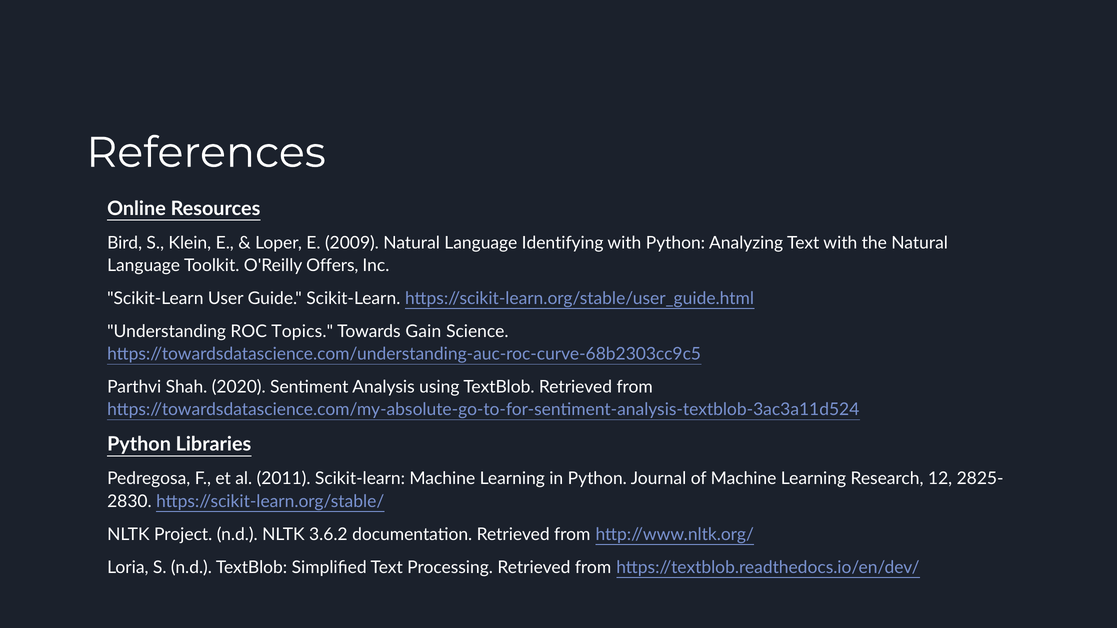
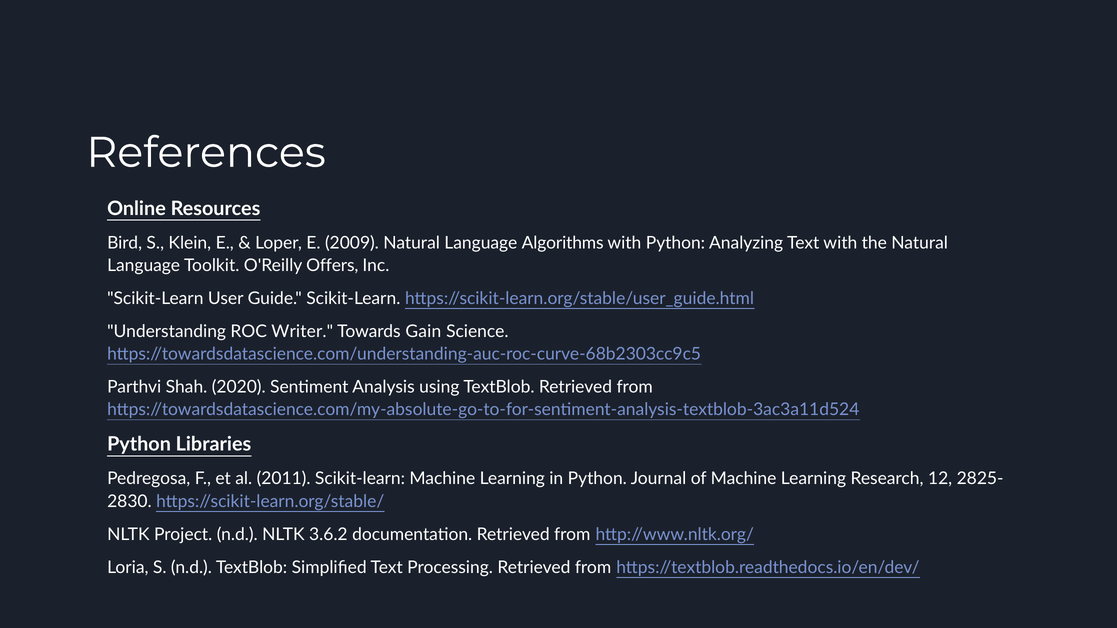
Identifying: Identifying -> Algorithms (563, 243)
Topics: Topics -> Writer (302, 332)
